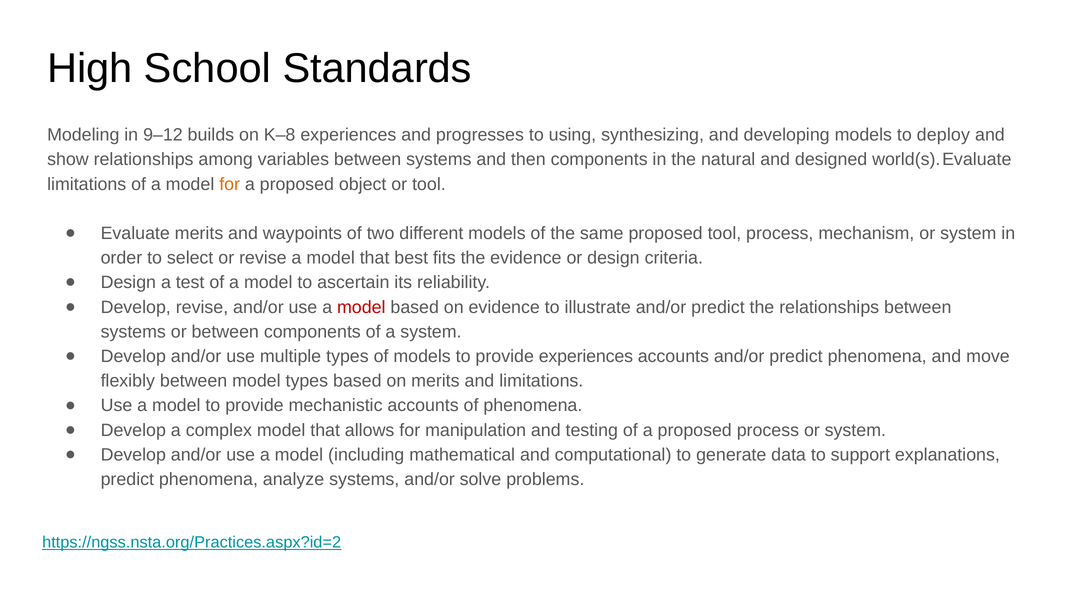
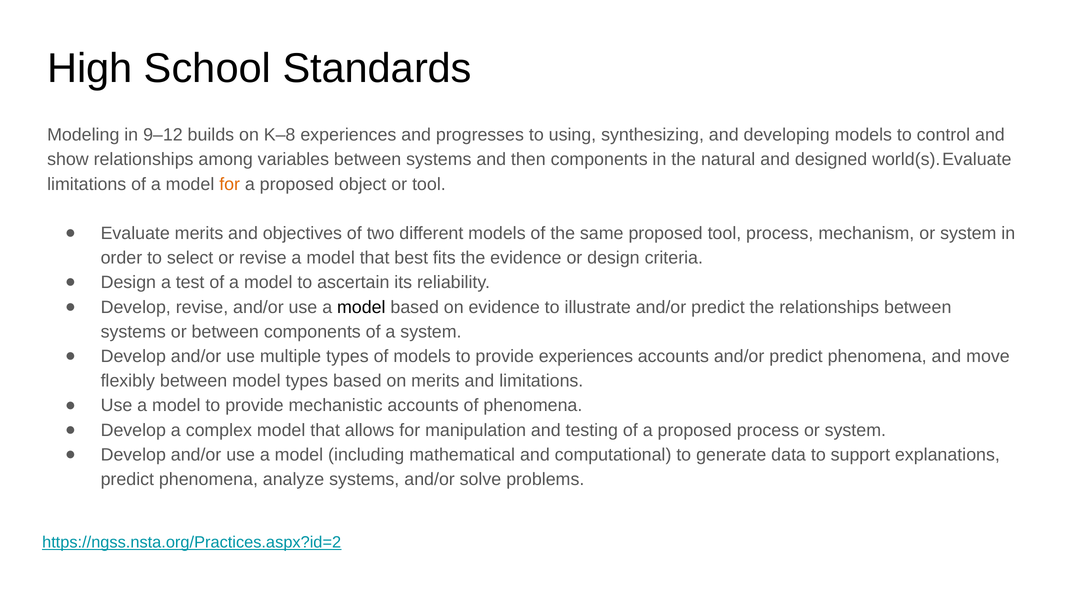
deploy: deploy -> control (943, 135)
waypoints: waypoints -> objectives (302, 233)
model colour: red -> black (361, 307)
